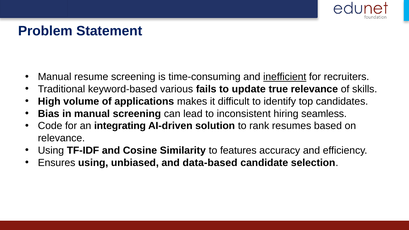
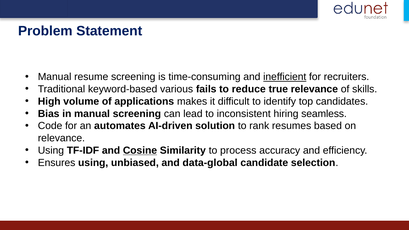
update: update -> reduce (249, 89)
integrating: integrating -> automates (120, 126)
Cosine underline: none -> present (140, 151)
features: features -> process (238, 151)
data-based: data-based -> data-global (210, 163)
